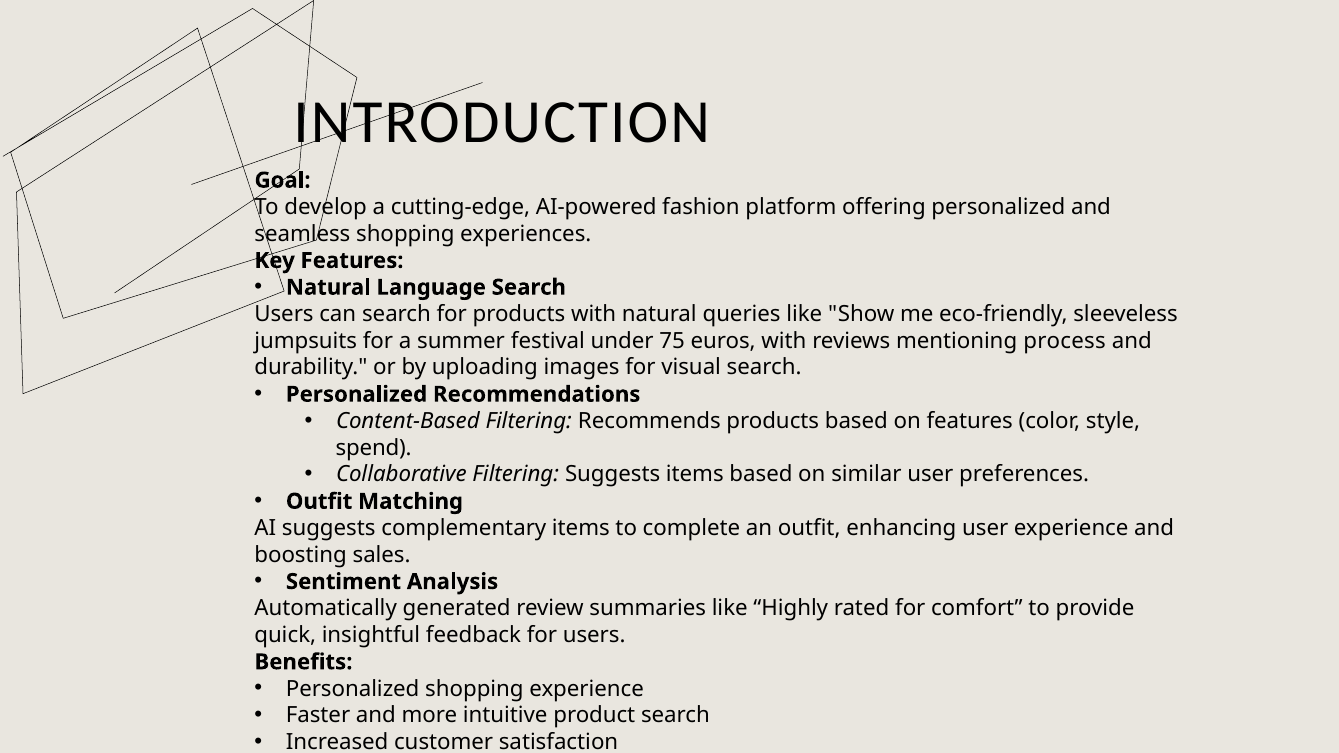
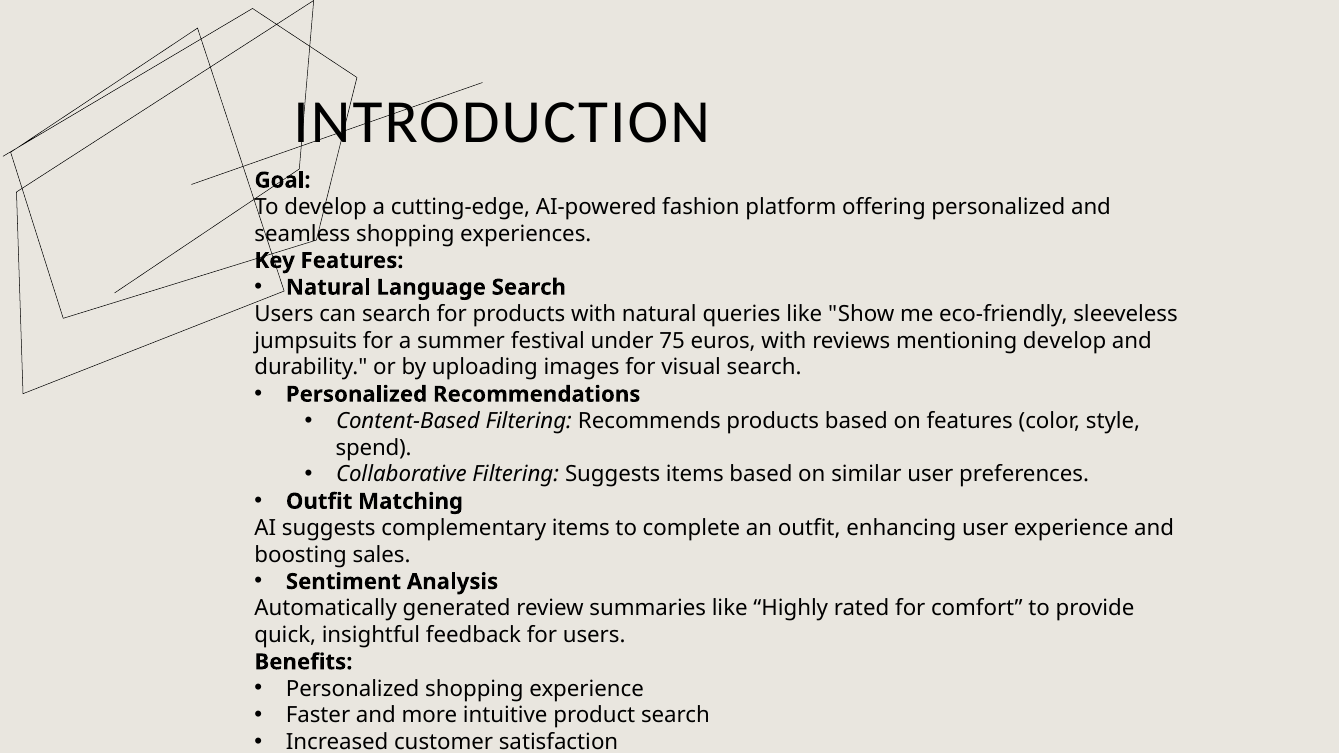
mentioning process: process -> develop (1065, 341)
